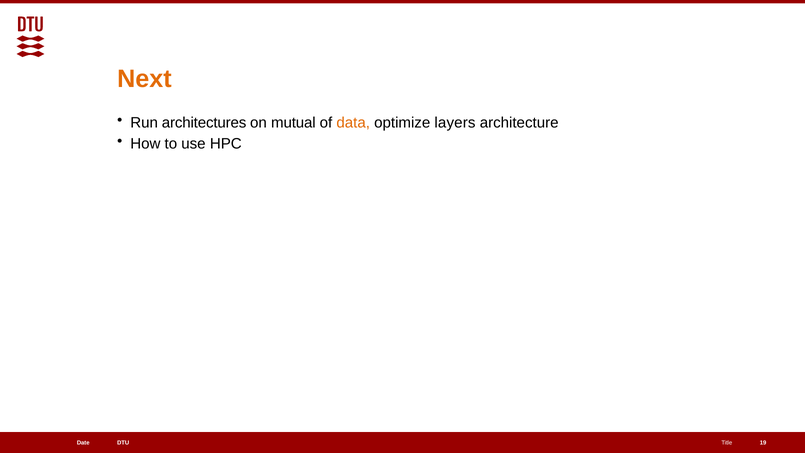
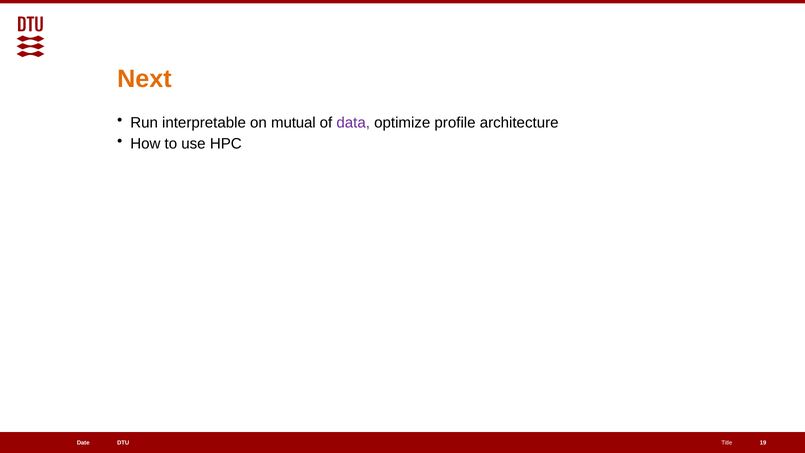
architectures: architectures -> interpretable (204, 123)
data colour: orange -> purple (353, 123)
layers: layers -> profile (455, 123)
